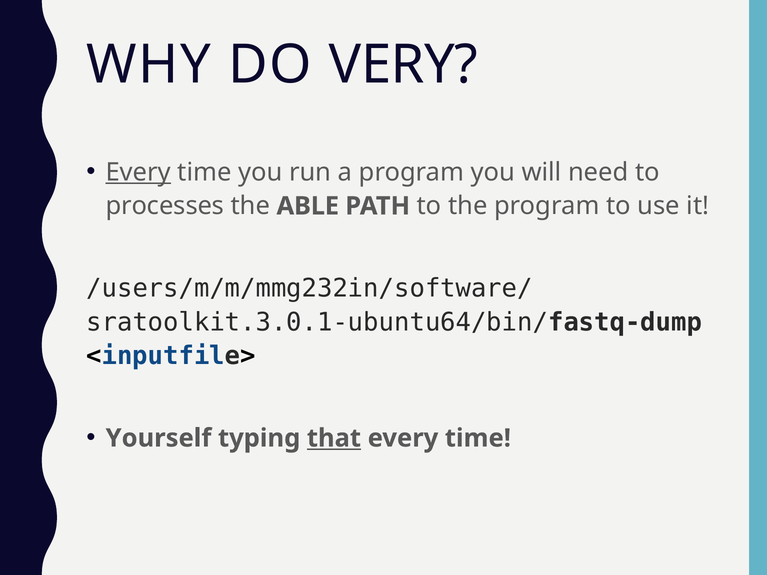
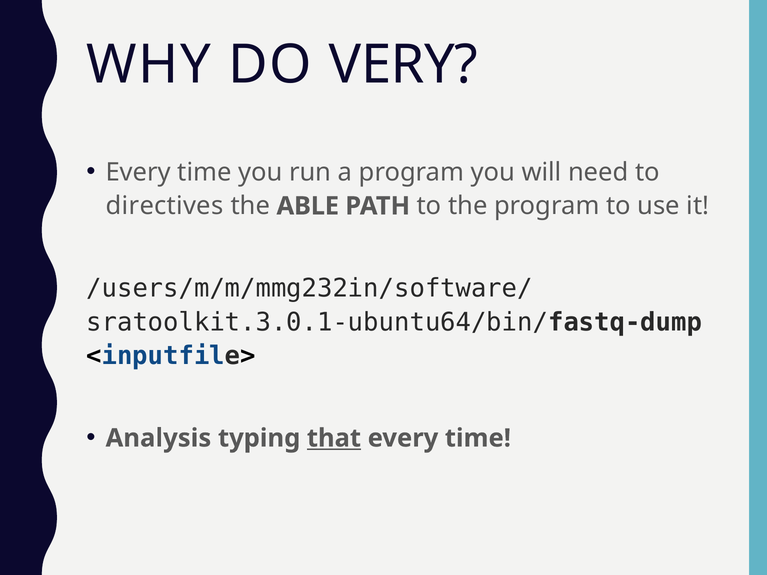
Every underline: present -> none (138, 172)
processes: processes -> directives (165, 206)
Yourself: Yourself -> Analysis (158, 438)
